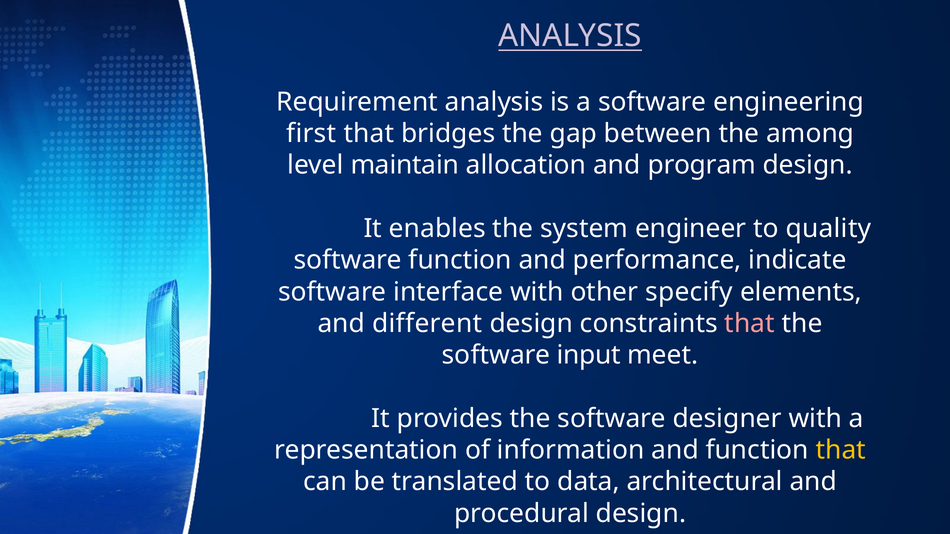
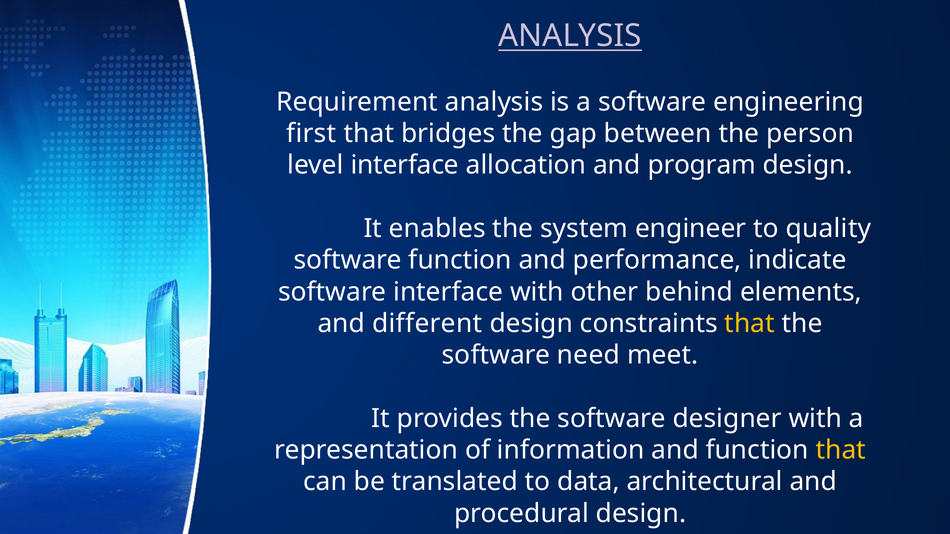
among: among -> person (810, 134)
level maintain: maintain -> interface (405, 165)
specify: specify -> behind (689, 292)
that colour: pink -> yellow (750, 324)
input: input -> need (588, 355)
